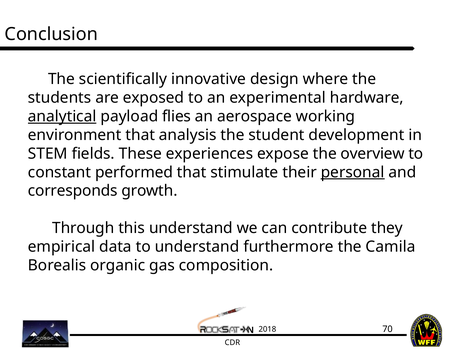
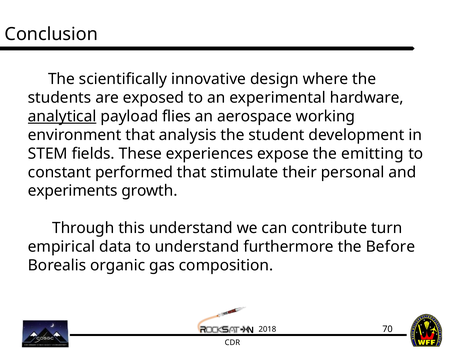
overview: overview -> emitting (373, 153)
personal underline: present -> none (353, 172)
corresponds: corresponds -> experiments (73, 191)
they: they -> turn (387, 228)
Camila: Camila -> Before (390, 246)
